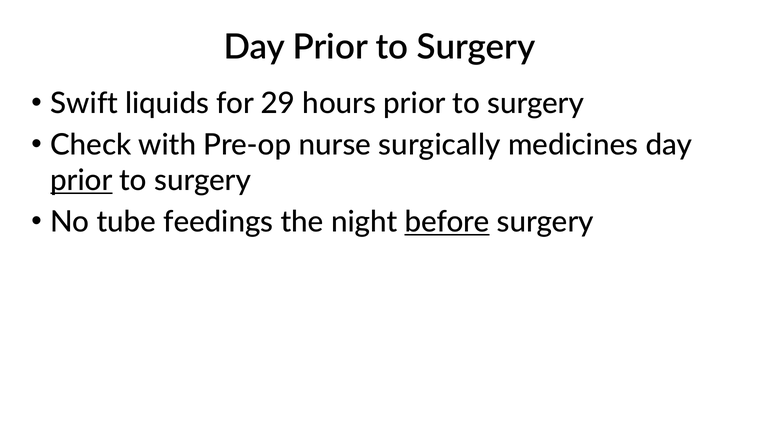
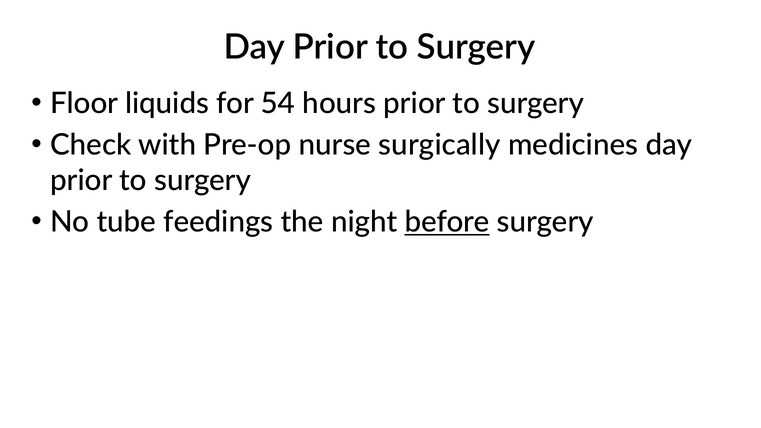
Swift: Swift -> Floor (84, 104)
29: 29 -> 54 (278, 104)
prior underline: present -> none (81, 181)
